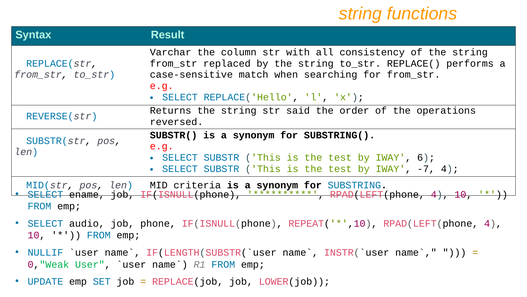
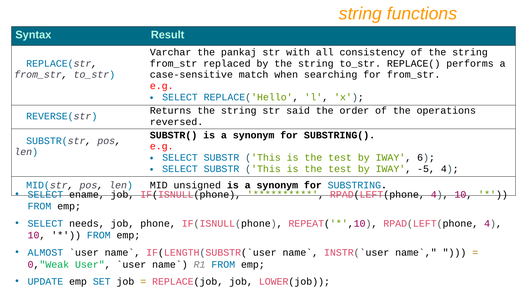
column: column -> pankaj (239, 52)
-7: -7 -> -5 (426, 168)
criteria: criteria -> unsigned (197, 185)
audio: audio -> needs (87, 223)
NULLIF: NULLIF -> ALMOST (45, 252)
